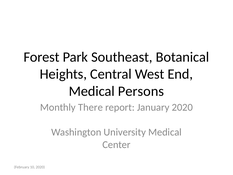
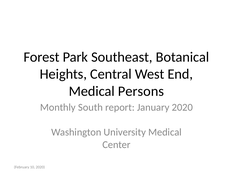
There: There -> South (90, 107)
